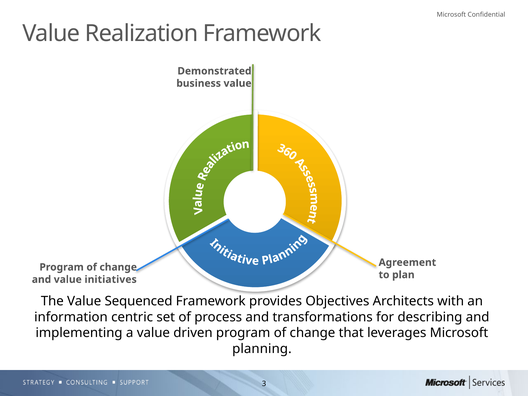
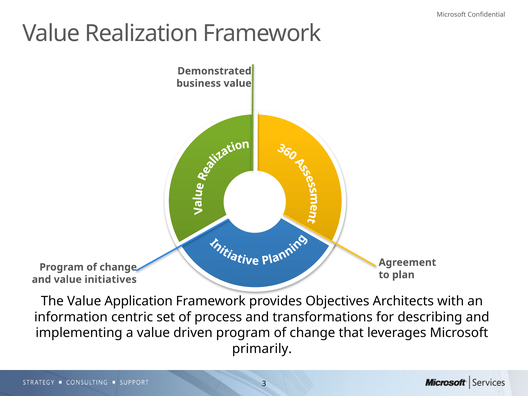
Sequenced: Sequenced -> Application (139, 301)
planning: planning -> primarily (262, 349)
